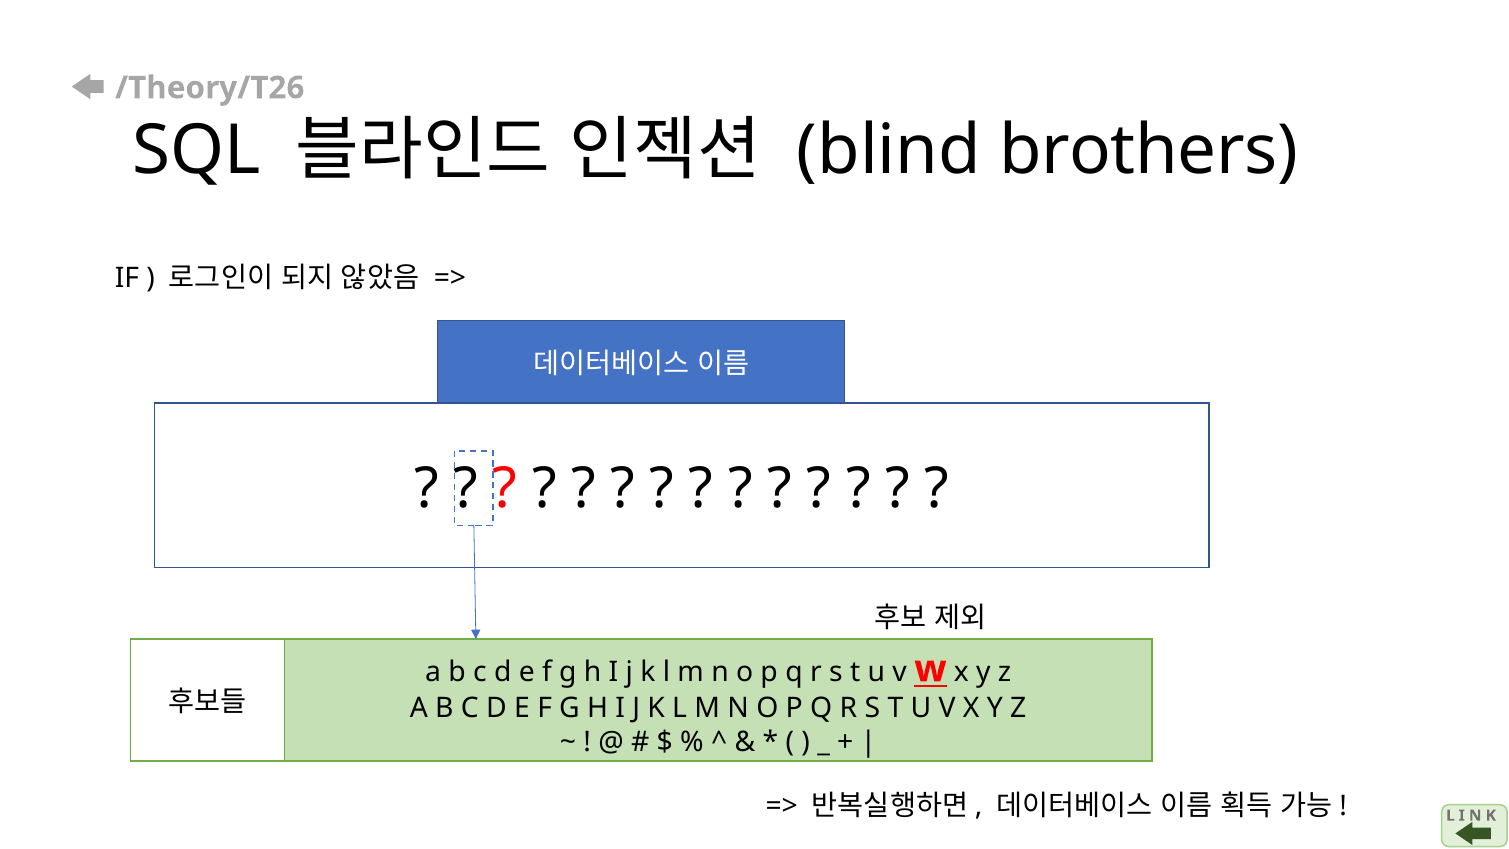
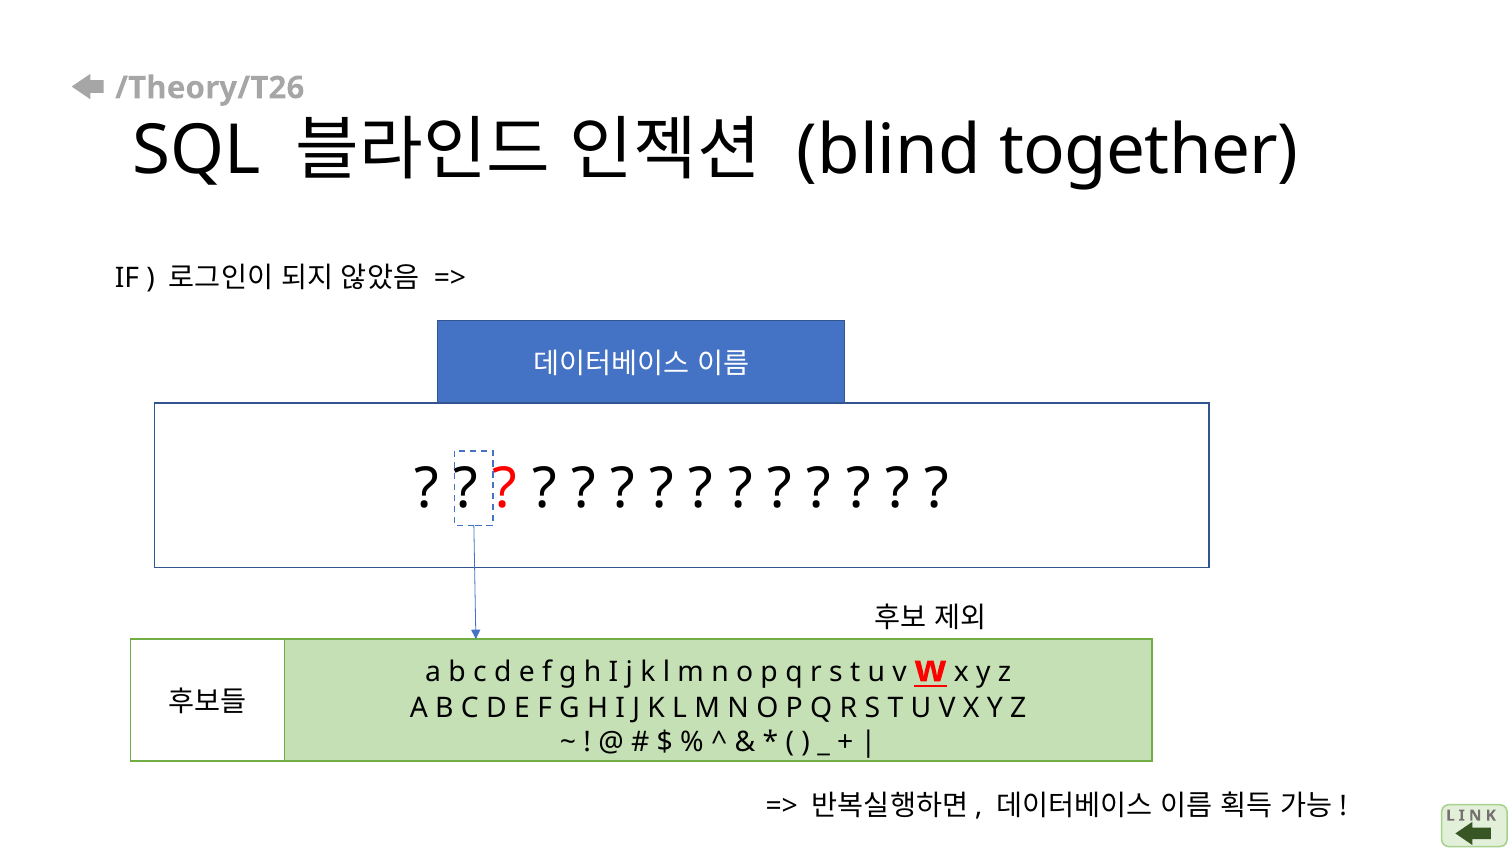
brothers: brothers -> together (1149, 151)
